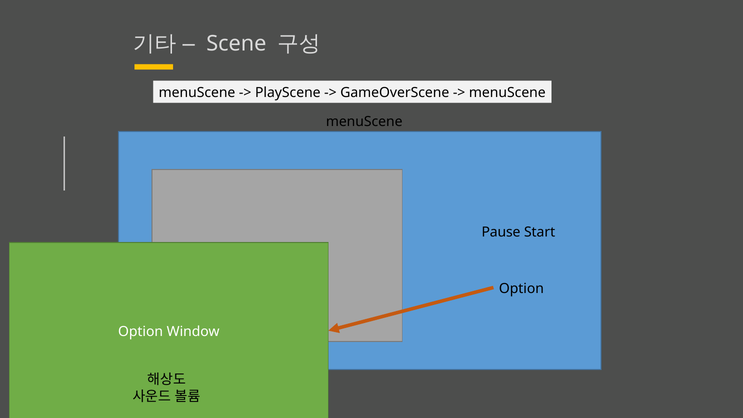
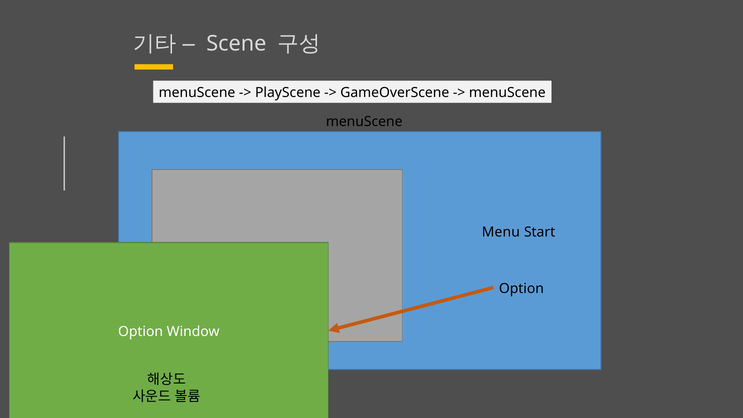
Pause: Pause -> Menu (501, 232)
